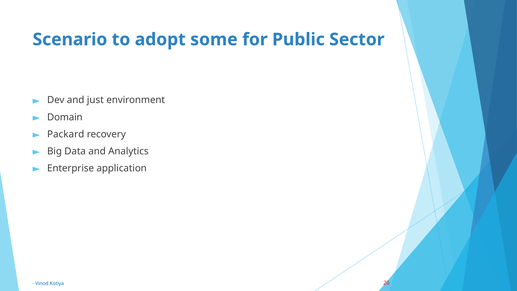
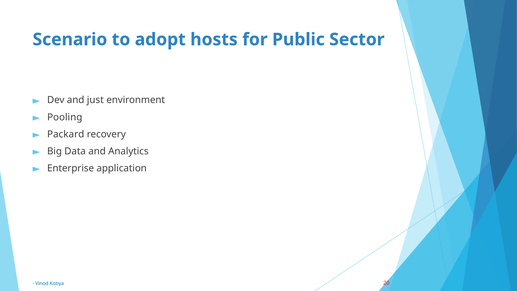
some: some -> hosts (214, 39)
Domain: Domain -> Pooling (65, 117)
